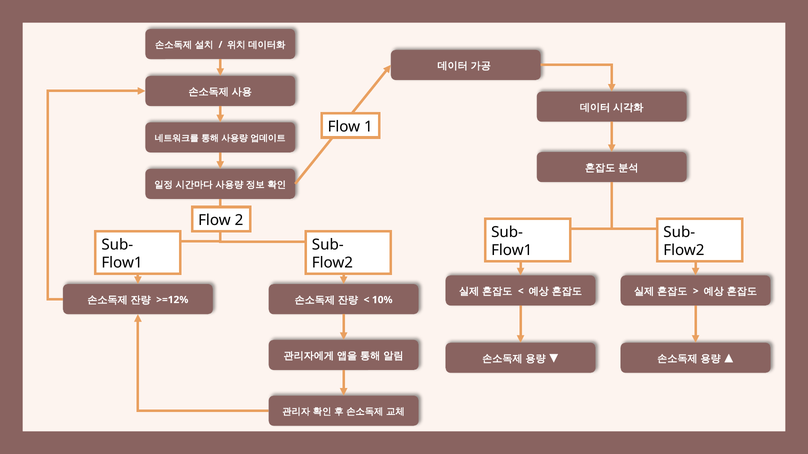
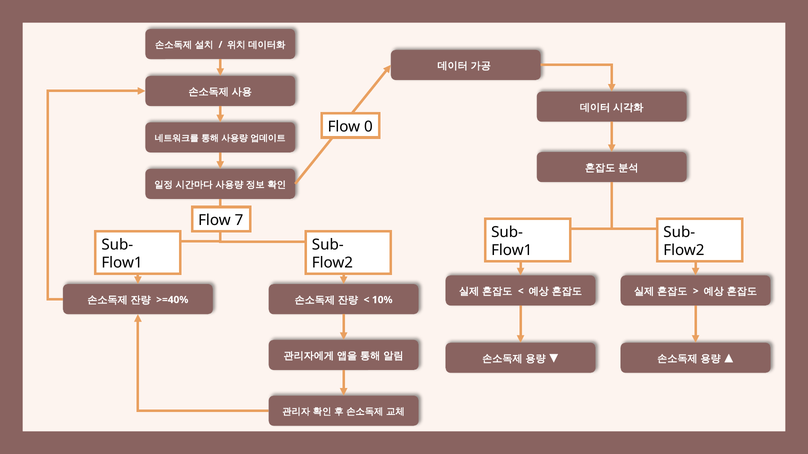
1: 1 -> 0 (368, 127)
2: 2 -> 7 (239, 220)
>=12%: >=12% -> >=40% (172, 300)
